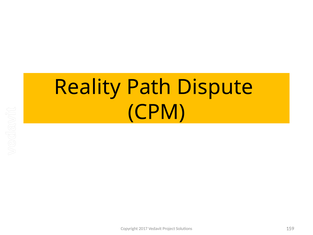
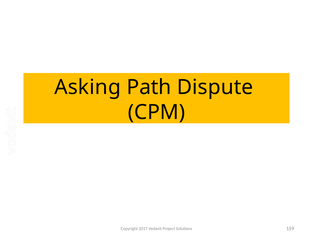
Reality: Reality -> Asking (88, 87)
